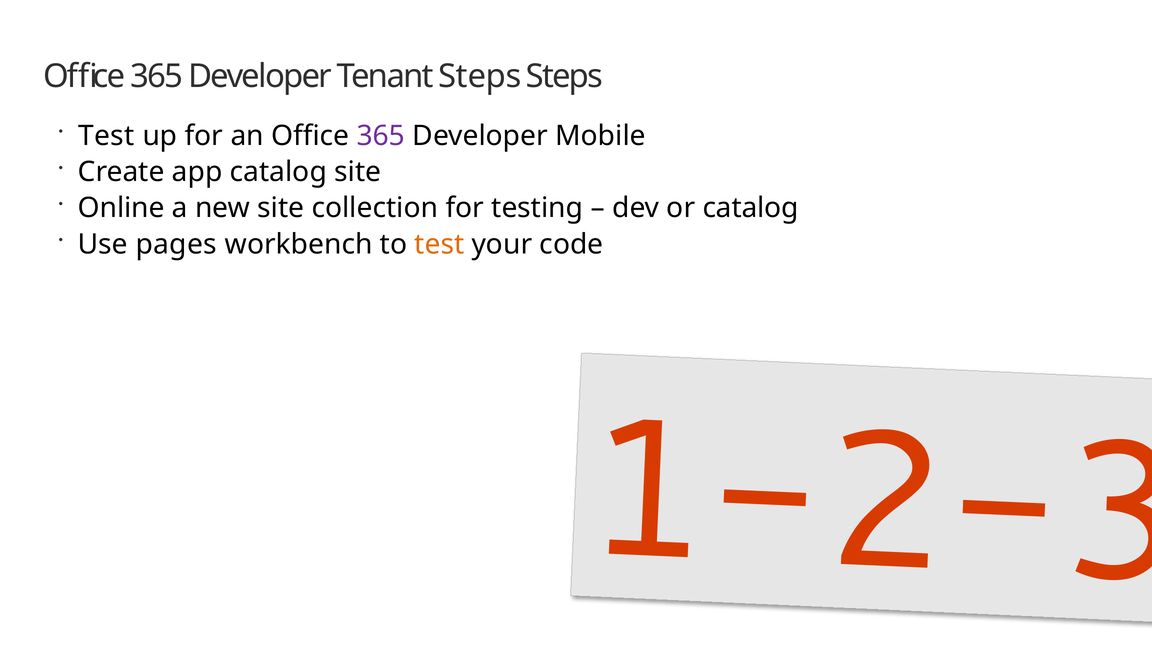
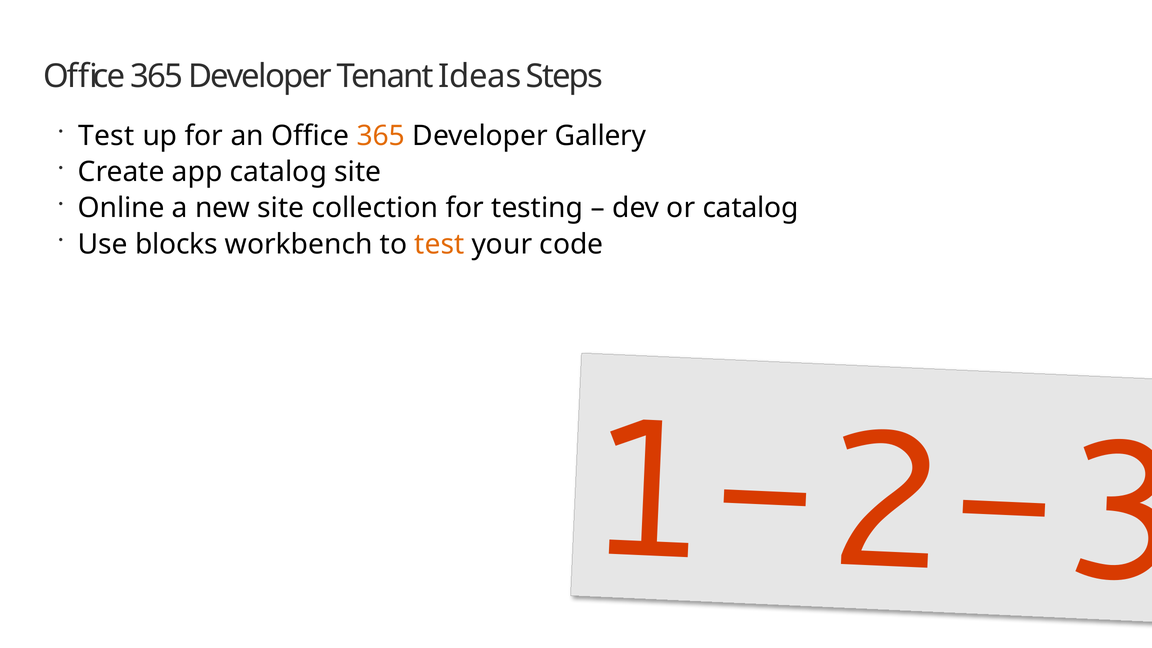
Tenant Steps: Steps -> Ideas (480, 76)
365 colour: purple -> orange (381, 136)
Mobile: Mobile -> Gallery (601, 136)
pages: pages -> blocks (176, 244)
